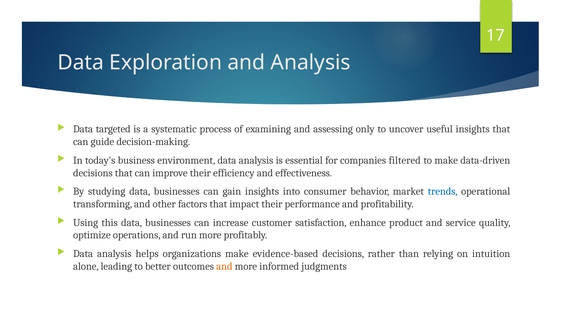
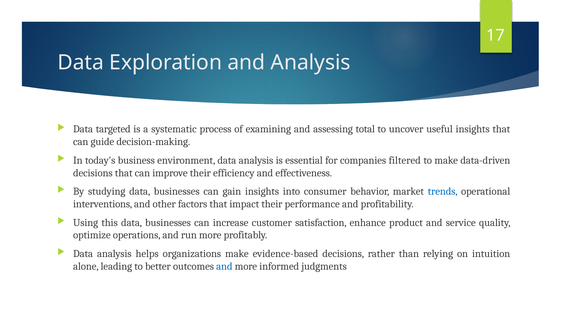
only: only -> total (365, 129)
transforming: transforming -> interventions (103, 204)
and colour: orange -> blue (224, 266)
